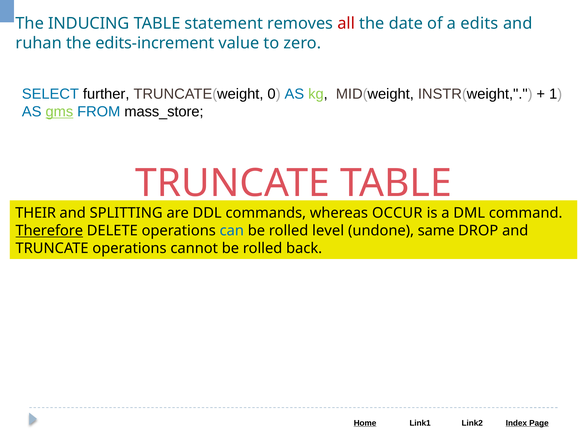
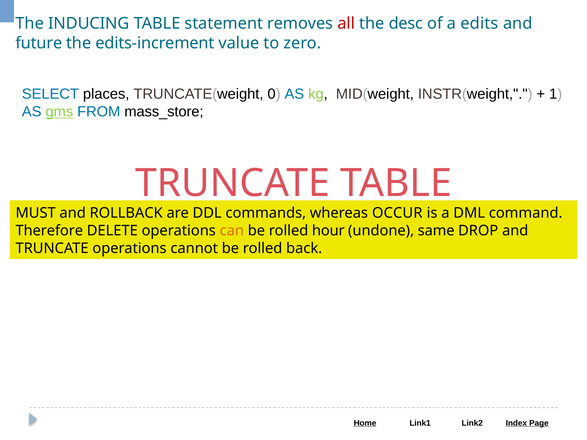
date: date -> desc (406, 24)
ruhan: ruhan -> future (39, 43)
further: further -> places (106, 94)
THEIR: THEIR -> MUST (36, 213)
SPLITTING: SPLITTING -> ROLLBACK (126, 213)
Therefore underline: present -> none (49, 231)
can colour: blue -> orange (232, 231)
level: level -> hour (328, 231)
